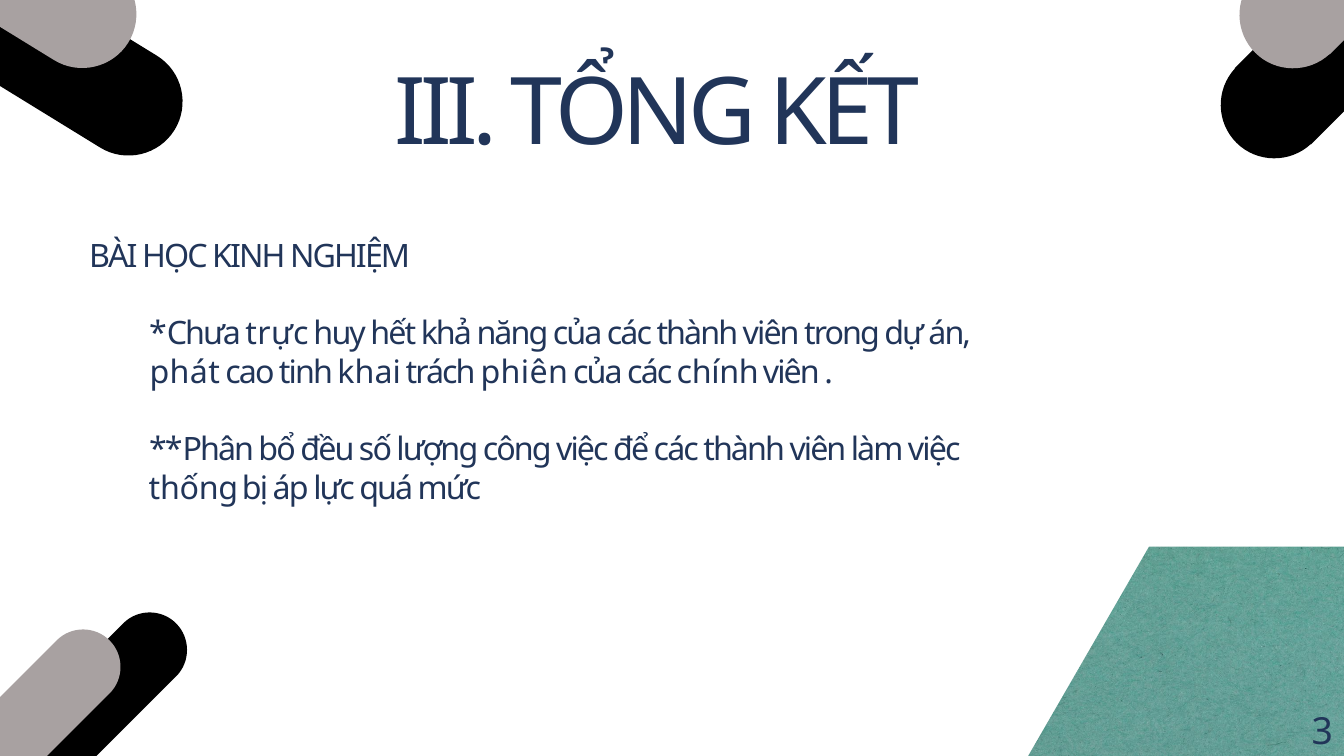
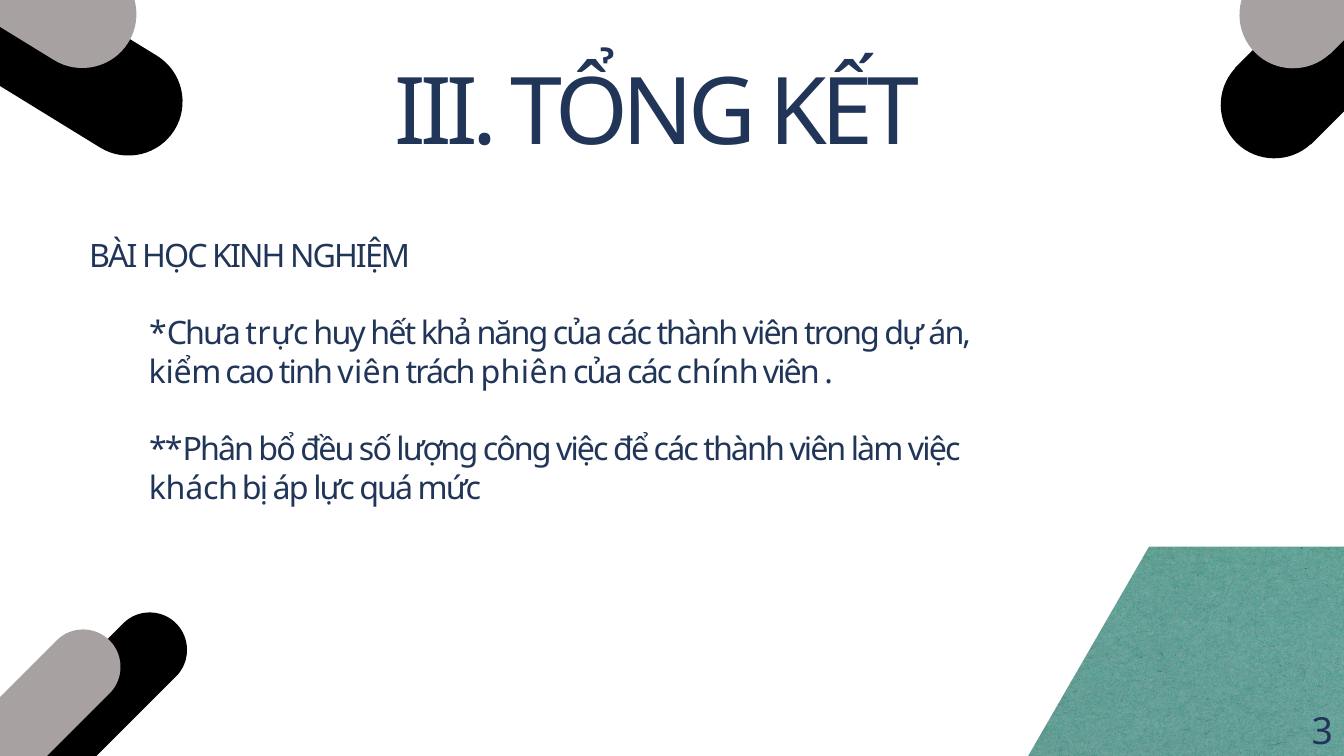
phát: phát -> kiểm (185, 373)
tinh khai: khai -> viên (369, 373)
thống: thống -> khách (193, 488)
